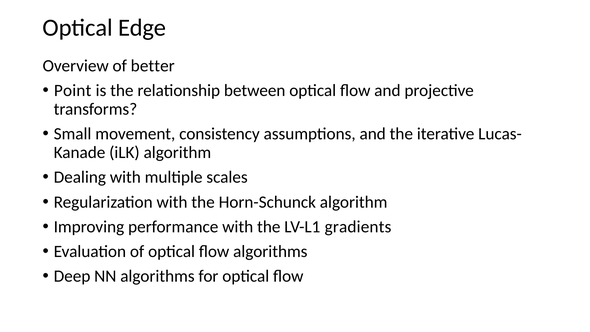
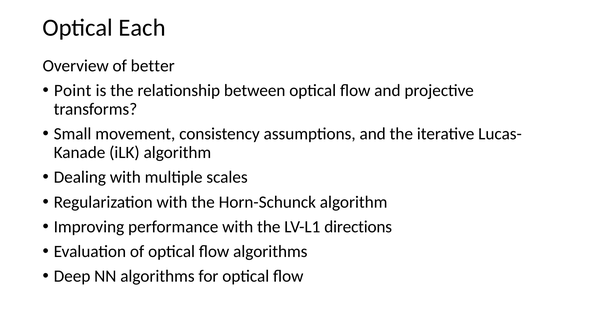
Edge: Edge -> Each (142, 28)
gradients: gradients -> directions (358, 227)
